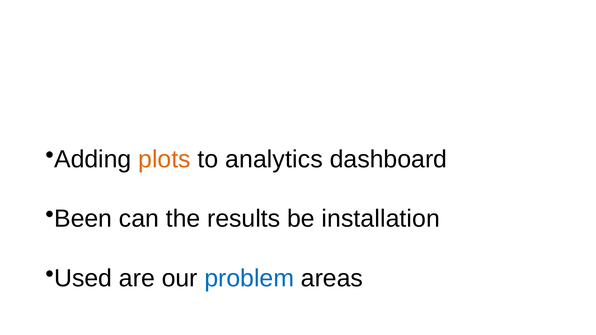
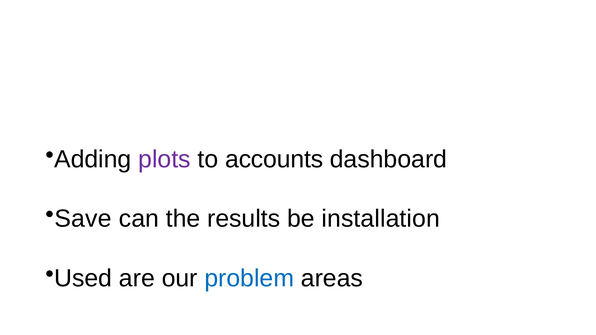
plots colour: orange -> purple (165, 159)
analytics: analytics -> accounts (274, 159)
Been: Been -> Save (83, 219)
